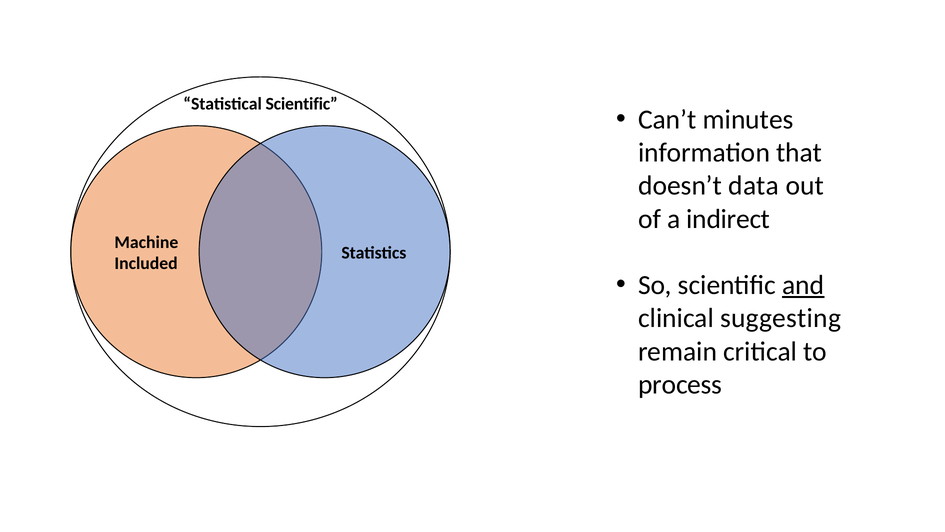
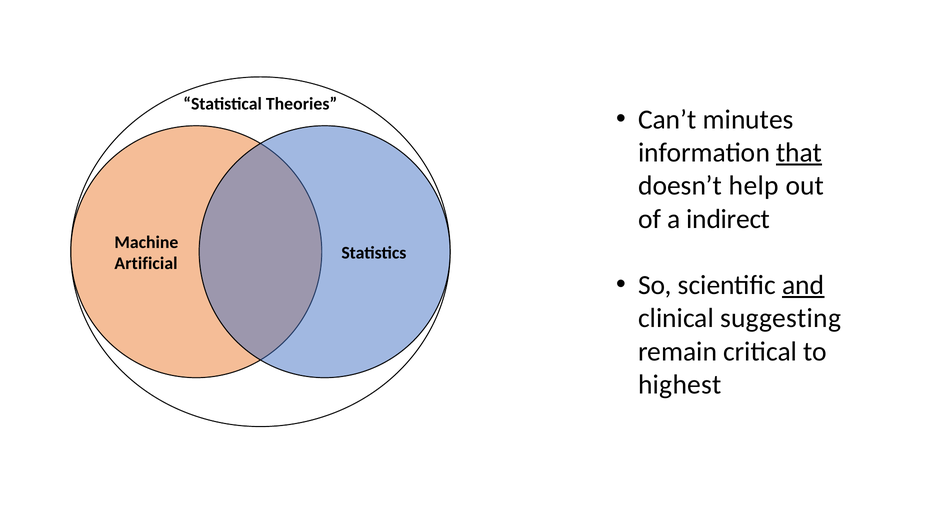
Statistical Scientific: Scientific -> Theories (302, 104)
that underline: none -> present (799, 153)
data: data -> help (754, 186)
Included: Included -> Artificial (146, 263)
process: process -> highest (680, 384)
